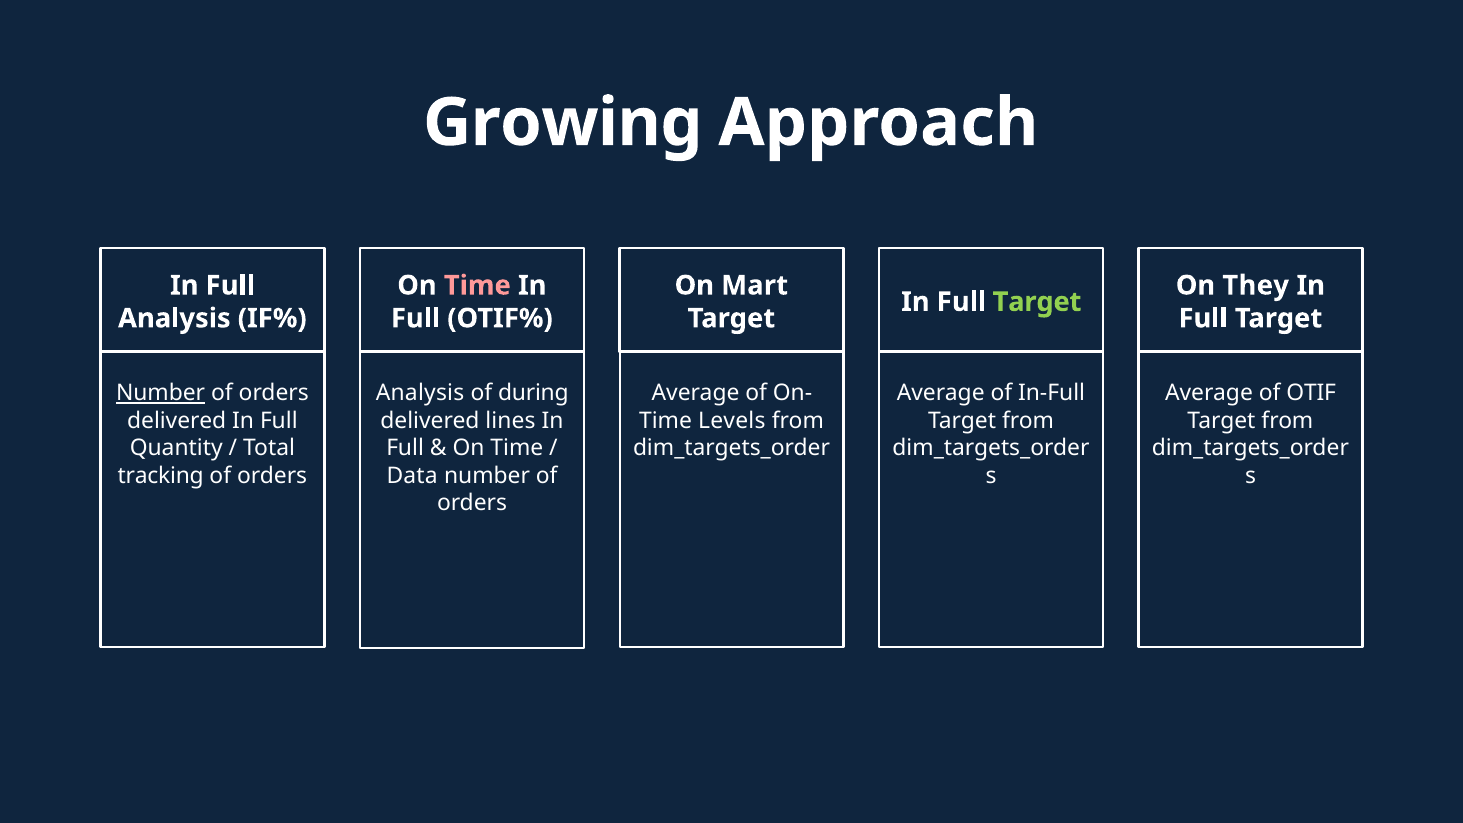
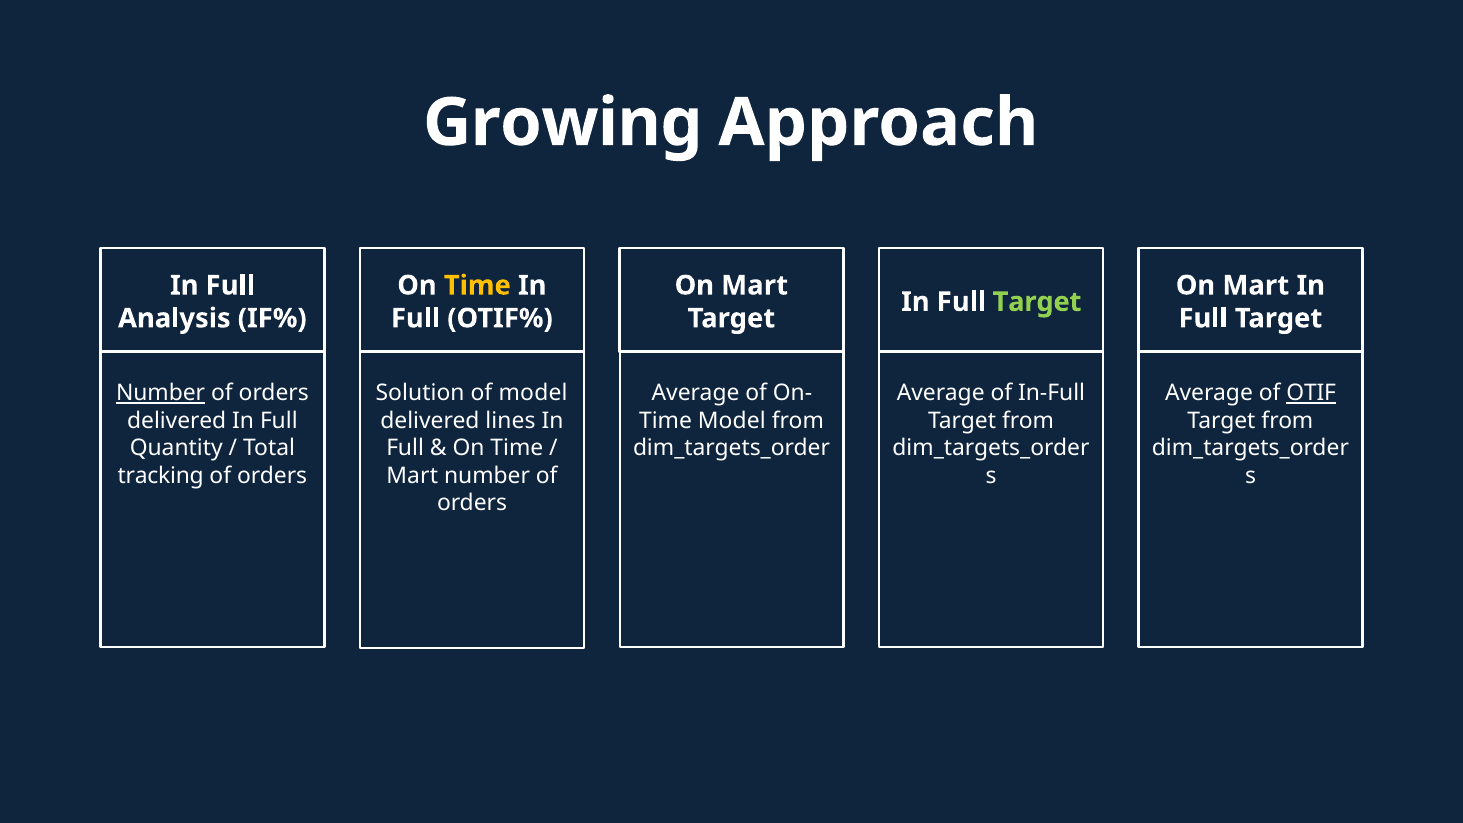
Time colour: pink -> yellow (477, 285)
They: They -> Mart (1256, 285)
Analysis: Analysis -> Solution (420, 393)
of during: during -> model (533, 393)
OTIF underline: none -> present (1311, 393)
Time Levels: Levels -> Model (732, 421)
Data: Data -> Mart (412, 476)
